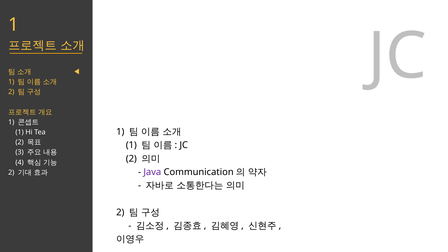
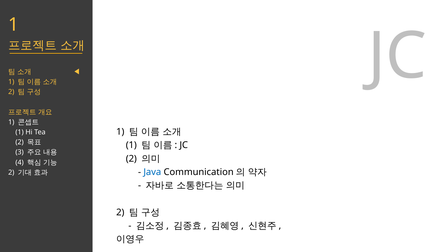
Java colour: purple -> blue (152, 172)
